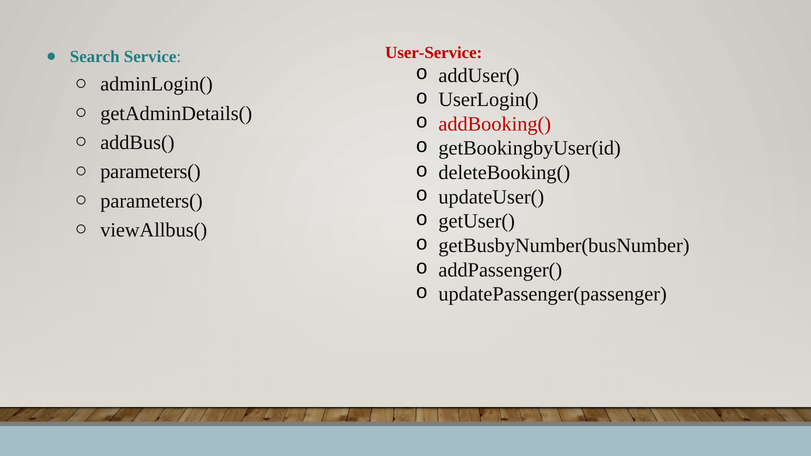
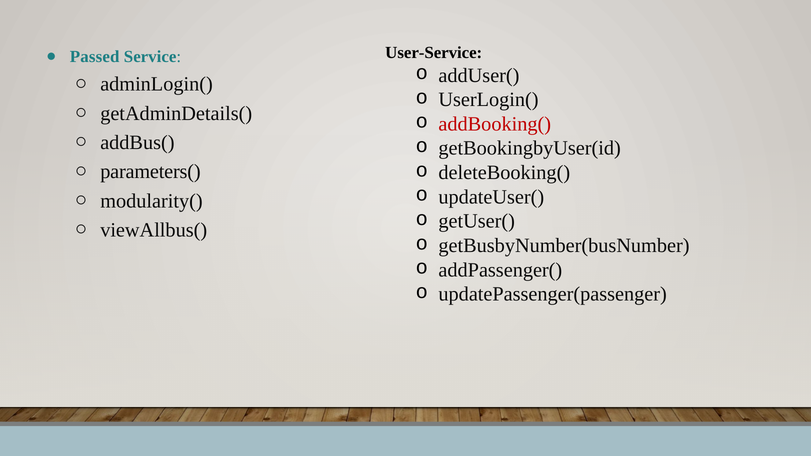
User-Service colour: red -> black (434, 53)
Search: Search -> Passed (95, 57)
parameters(: parameters( -> modularity( (151, 201)
